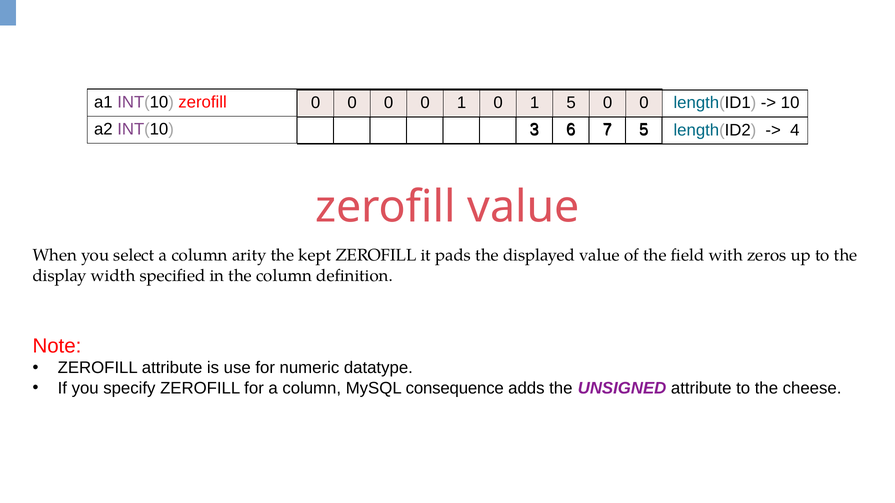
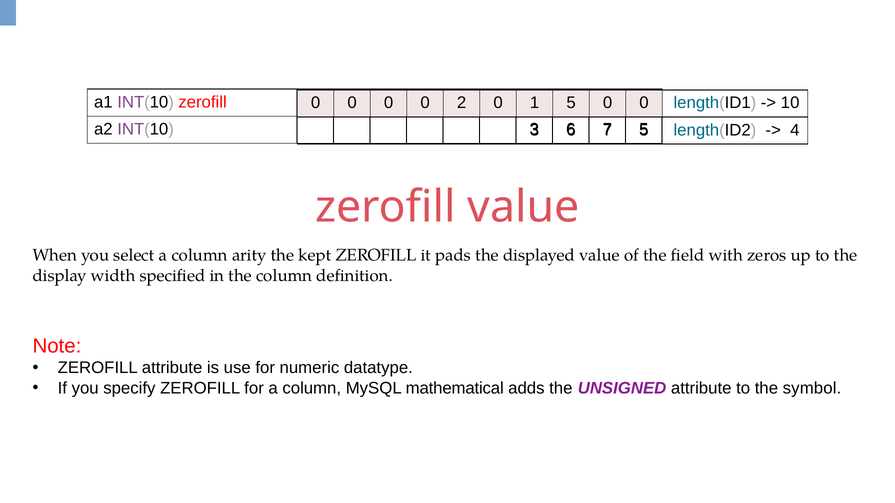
0 0 1: 1 -> 2 (462, 103)
consequence: consequence -> mathematical (455, 388)
cheese: cheese -> symbol (812, 388)
